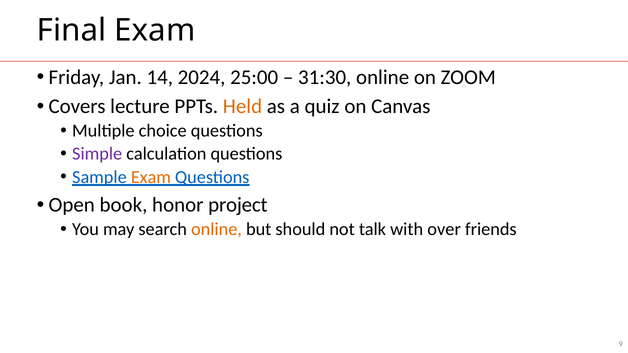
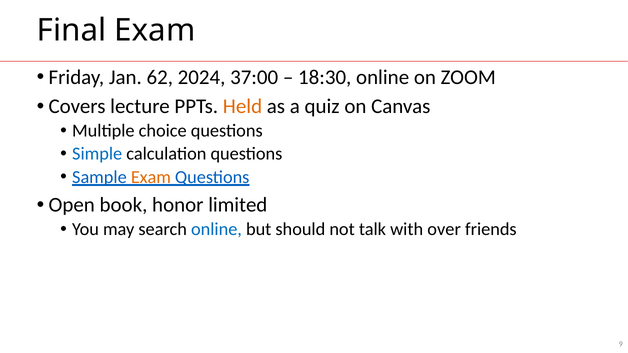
14: 14 -> 62 (160, 77)
25:00: 25:00 -> 37:00 (254, 77)
31:30: 31:30 -> 18:30 (325, 77)
Simple colour: purple -> blue (97, 154)
project: project -> limited (238, 205)
online colour: orange -> blue (216, 230)
